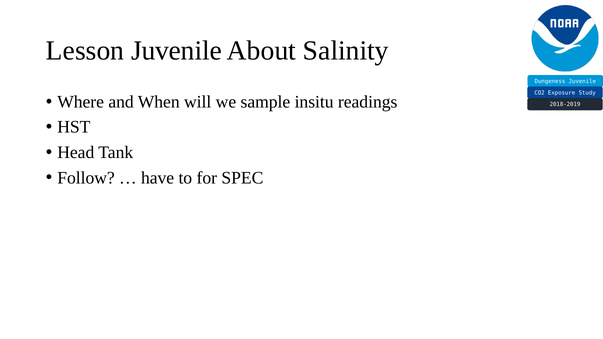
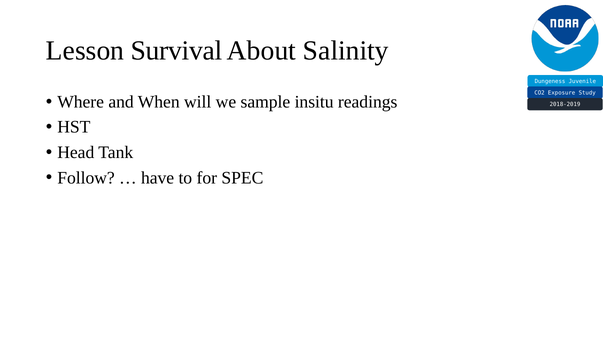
Lesson Juvenile: Juvenile -> Survival (176, 51)
